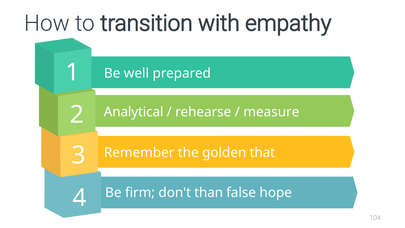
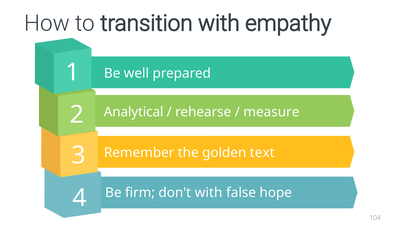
that: that -> text (262, 153)
don't than: than -> with (209, 192)
